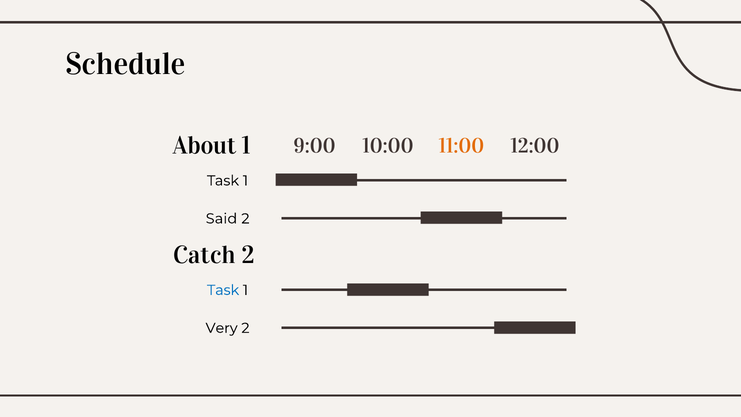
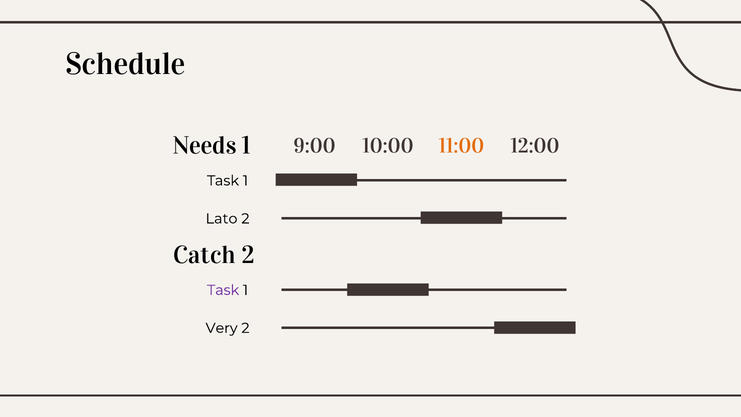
About: About -> Needs (205, 146)
Said: Said -> Lato (222, 219)
Task colour: blue -> purple (223, 290)
